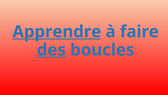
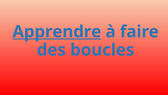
des underline: present -> none (51, 50)
